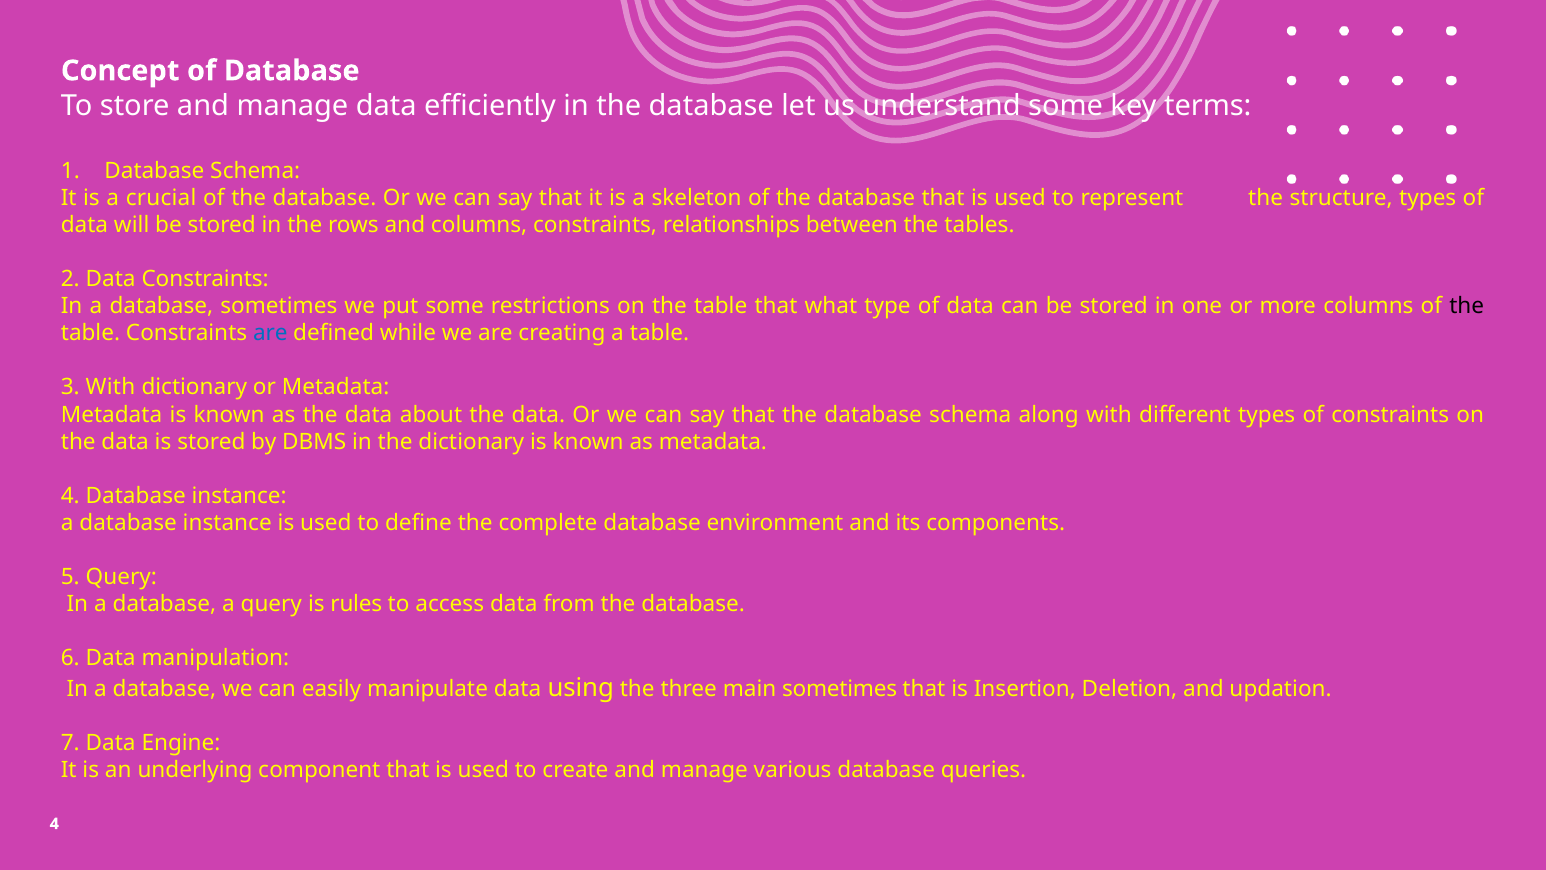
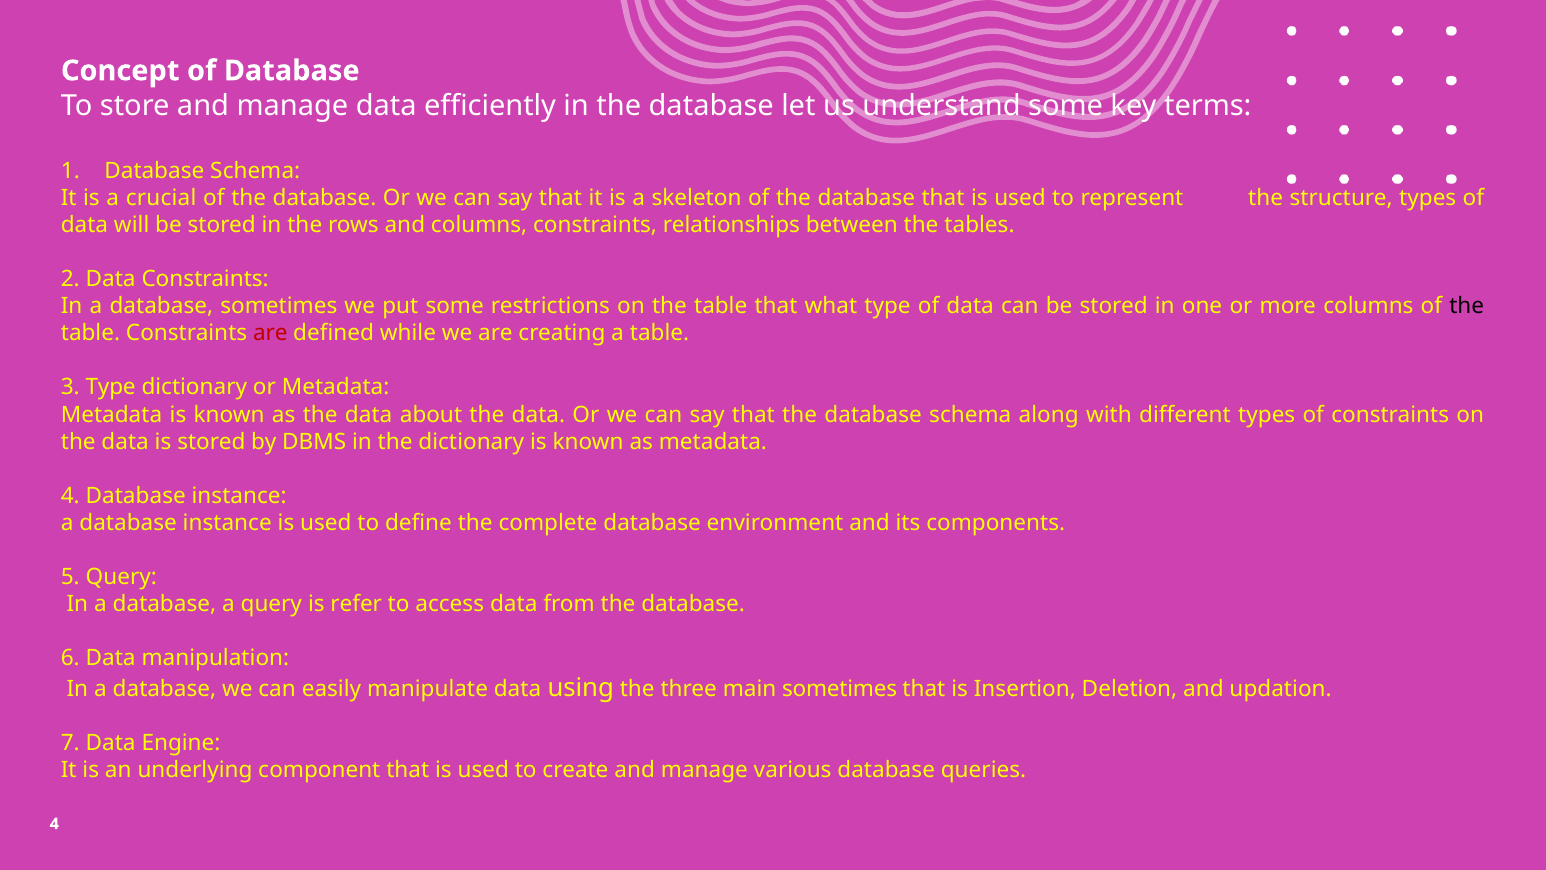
are colour: blue -> red (270, 333)
3 With: With -> Type (111, 387)
rules: rules -> refer (356, 604)
